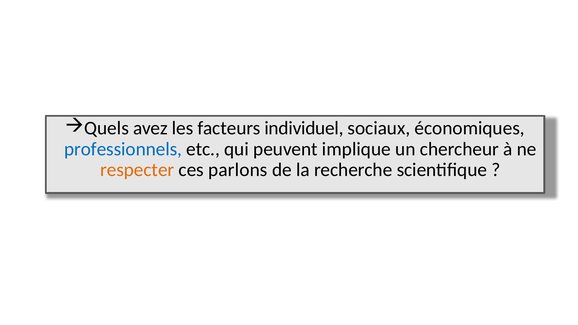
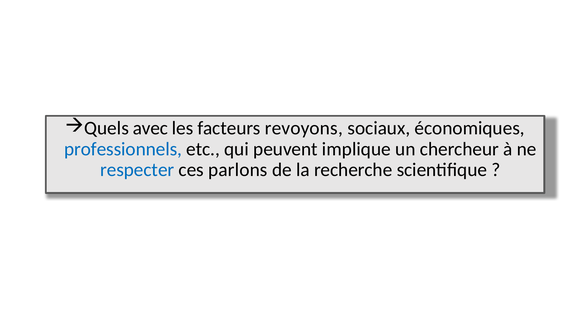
avez: avez -> avec (150, 128)
individuel: individuel -> revoyons (304, 128)
respecter colour: orange -> blue (137, 170)
